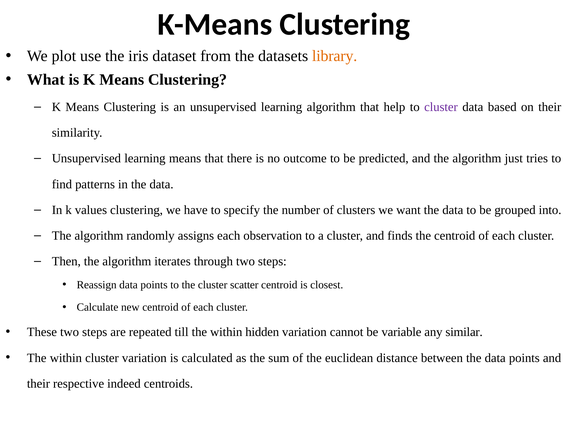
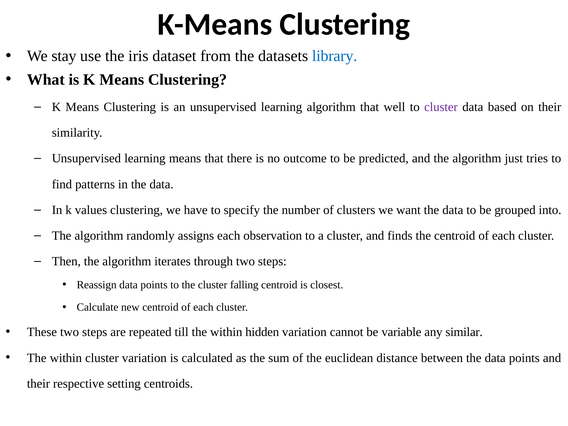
plot: plot -> stay (64, 56)
library colour: orange -> blue (335, 56)
help: help -> well (394, 107)
scatter: scatter -> falling (244, 285)
indeed: indeed -> setting (124, 384)
